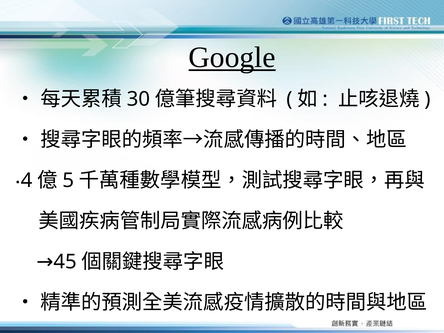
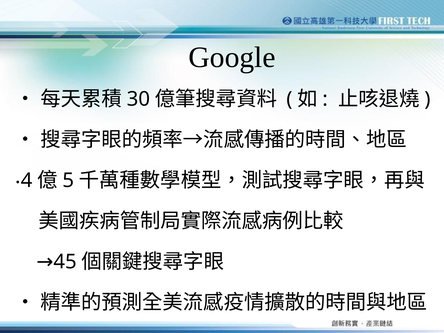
Google underline: present -> none (232, 57)
